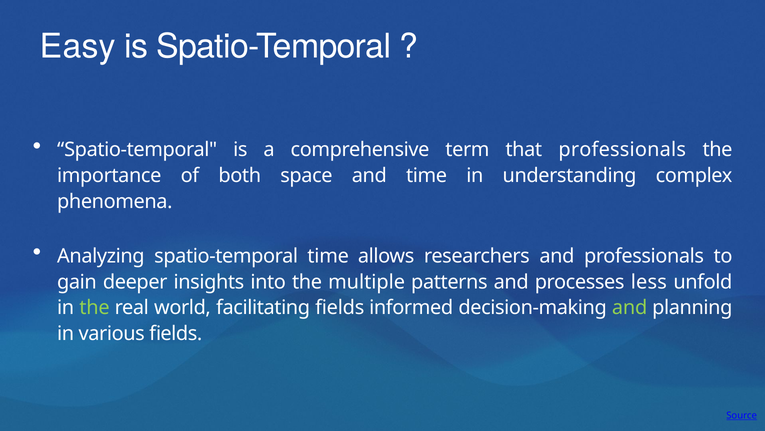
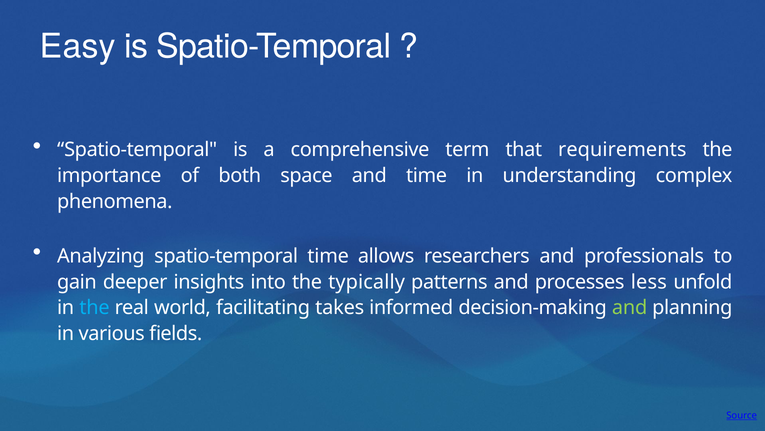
that professionals: professionals -> requirements (622, 150)
multiple: multiple -> typically (367, 281)
the colour: light green -> light blue (94, 307)
facilitating fields: fields -> takes (340, 307)
